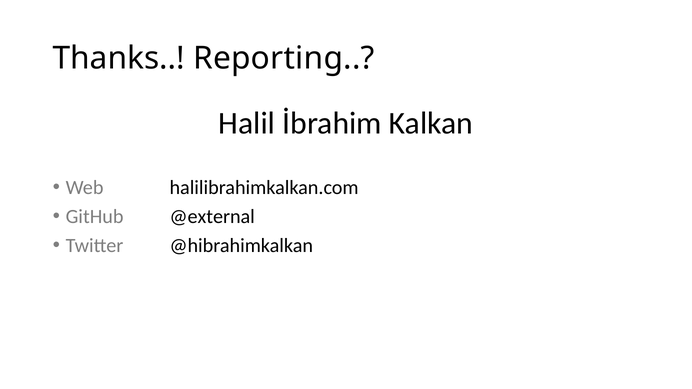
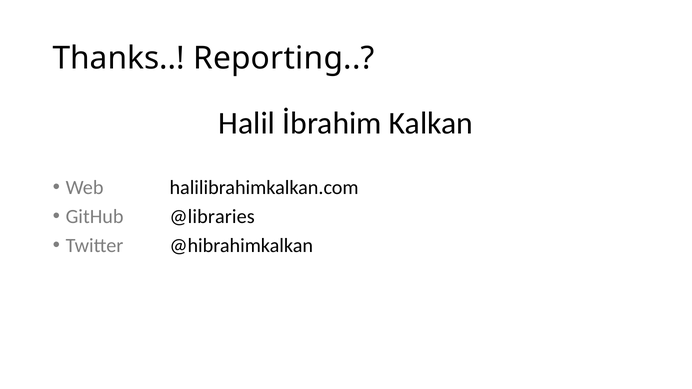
@external: @external -> @libraries (212, 216)
